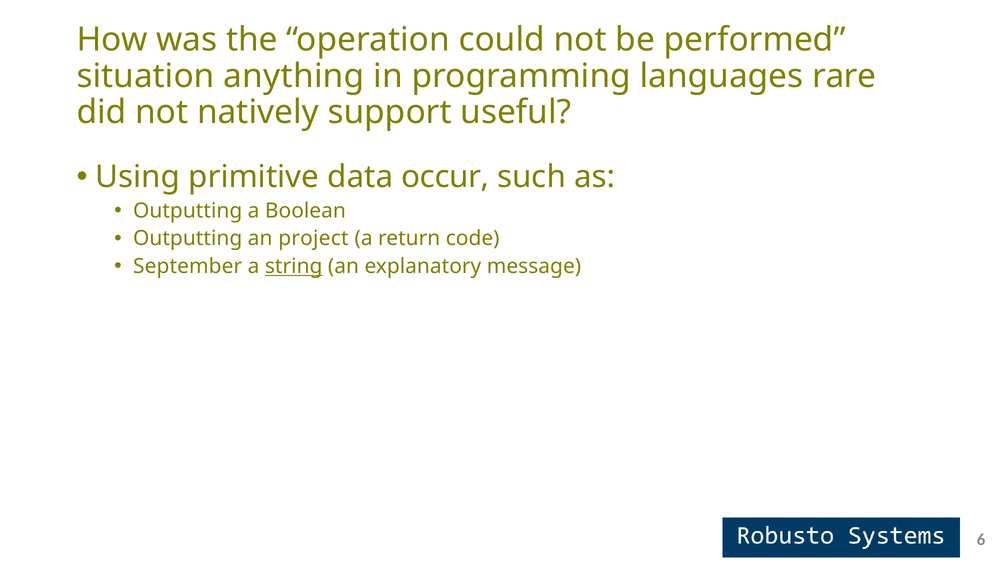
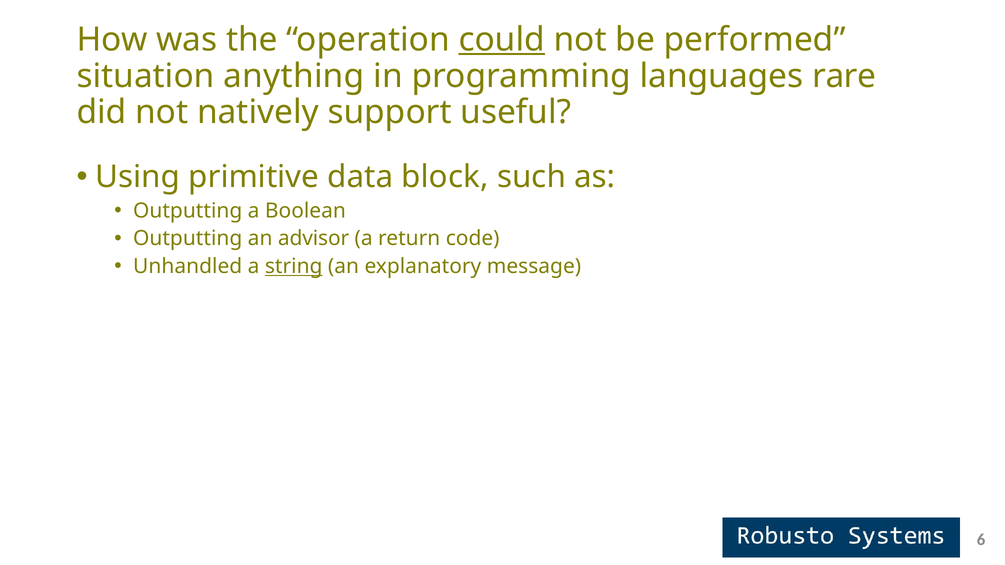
could underline: none -> present (502, 40)
occur: occur -> block (445, 177)
project: project -> advisor (314, 239)
September: September -> Unhandled (188, 267)
